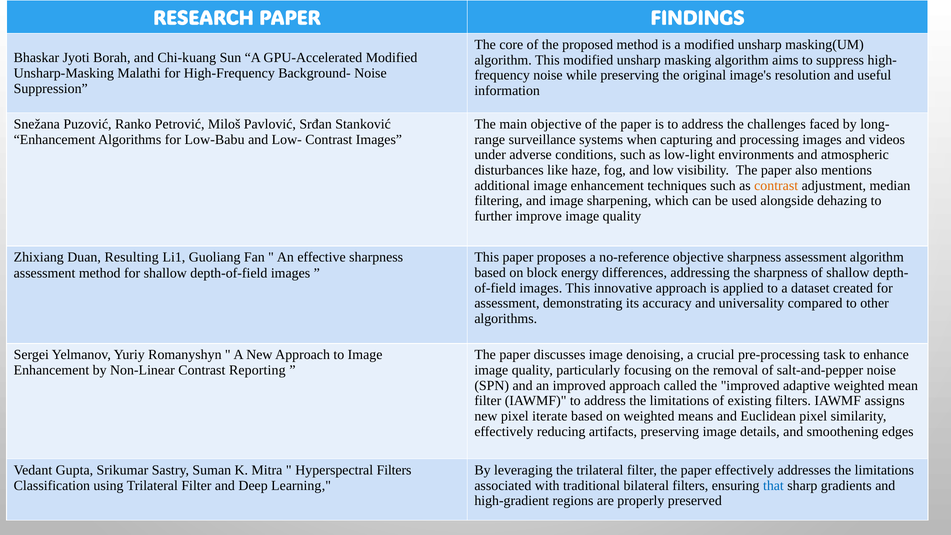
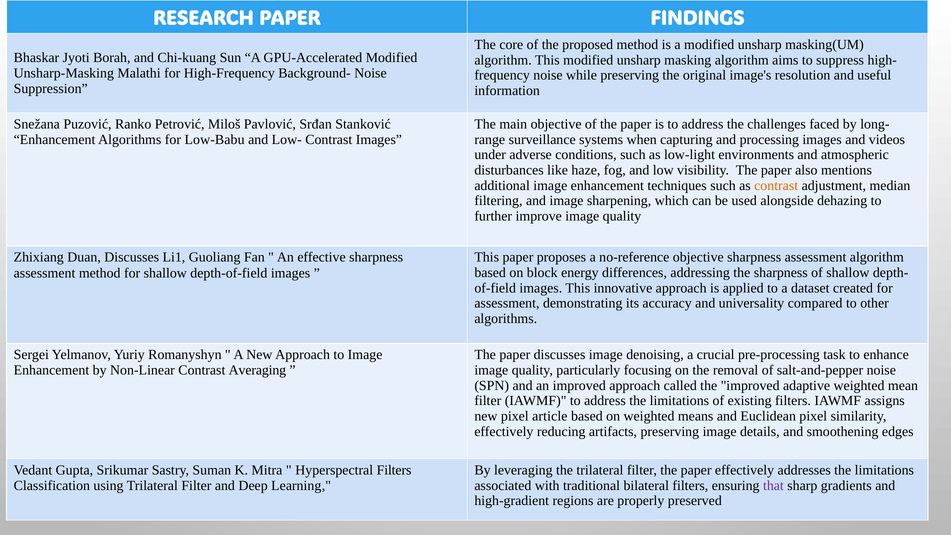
Duan Resulting: Resulting -> Discusses (132, 257)
Reporting: Reporting -> Averaging (257, 370)
iterate: iterate -> article (550, 416)
that colour: blue -> purple (773, 485)
